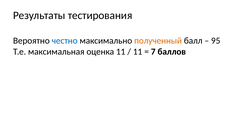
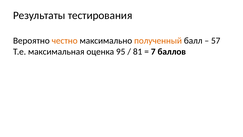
честно colour: blue -> orange (65, 41)
95: 95 -> 57 (216, 41)
оценка 11: 11 -> 95 (121, 52)
11: 11 -> 81 (138, 52)
